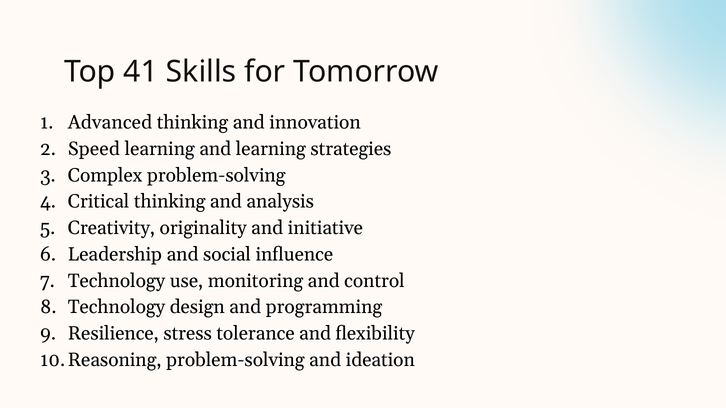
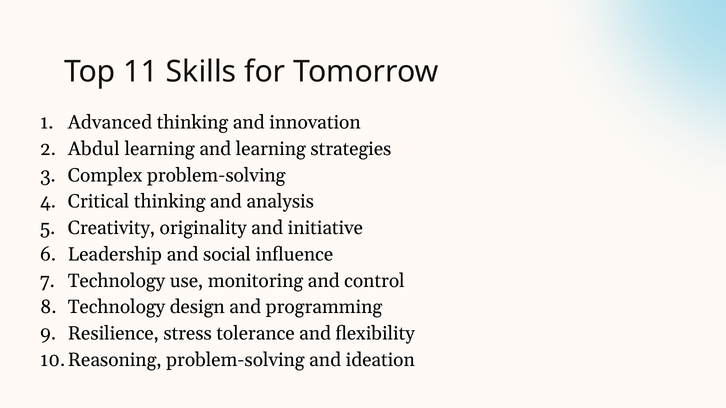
41: 41 -> 11 (141, 72)
Speed: Speed -> Abdul (94, 149)
